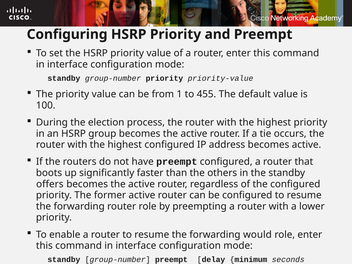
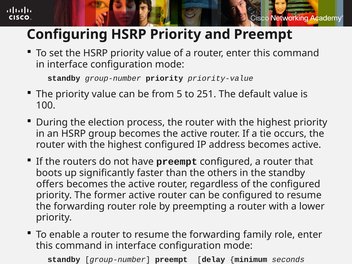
1: 1 -> 5 (179, 94)
455: 455 -> 251 (206, 94)
would: would -> family (257, 235)
